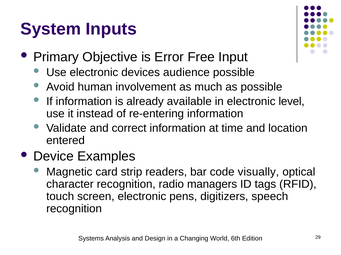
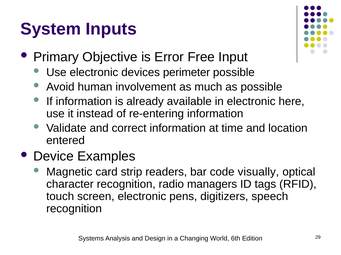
audience: audience -> perimeter (187, 73)
level: level -> here (292, 102)
